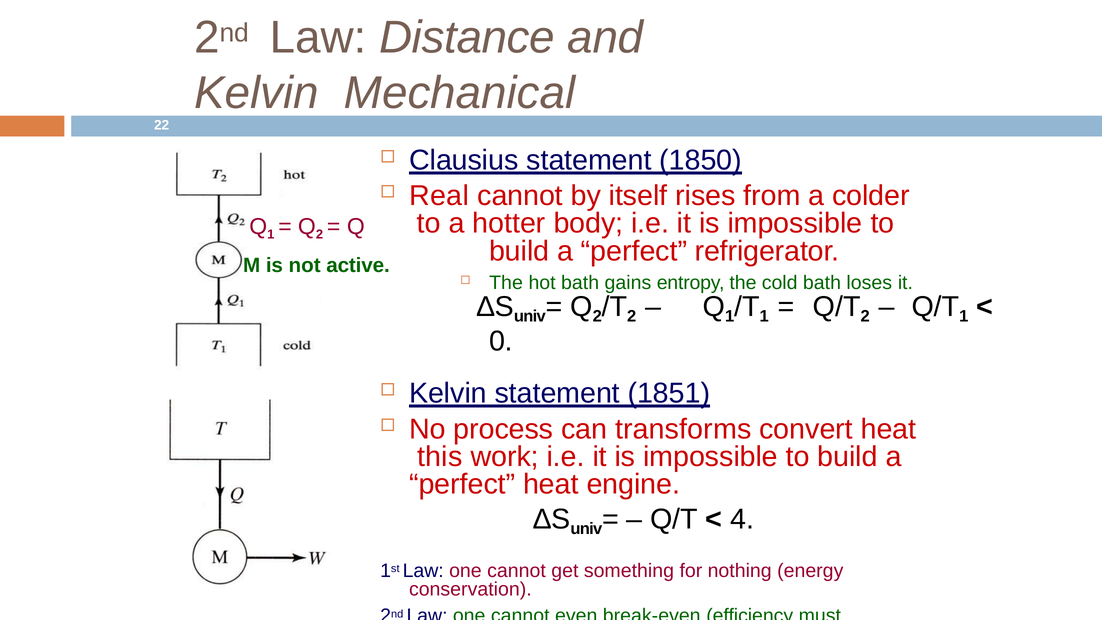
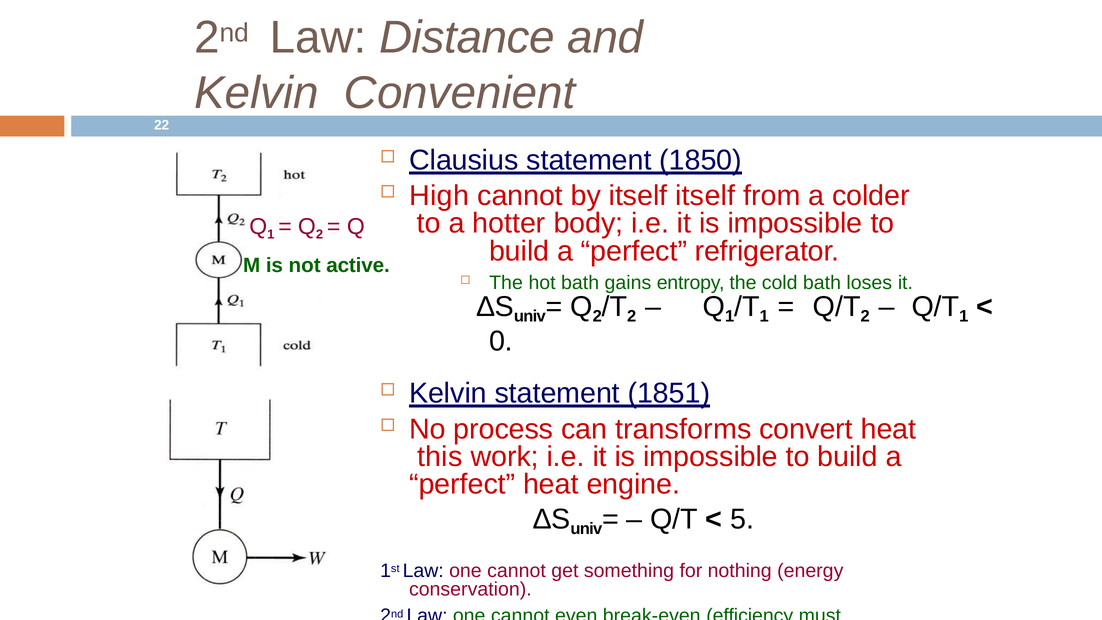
Mechanical: Mechanical -> Convenient (460, 93)
Real: Real -> High (439, 196)
itself rises: rises -> itself (705, 196)
4: 4 -> 5 (742, 519)
